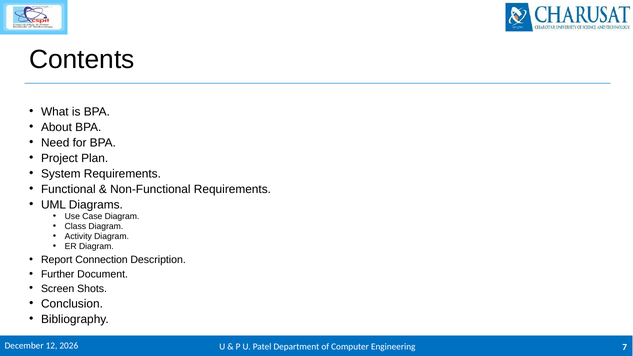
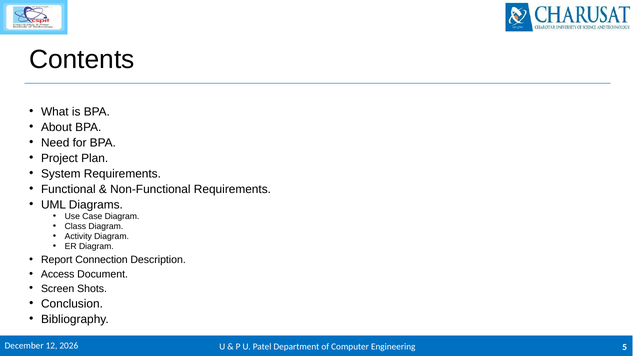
Further: Further -> Access (58, 274)
7: 7 -> 5 (625, 347)
